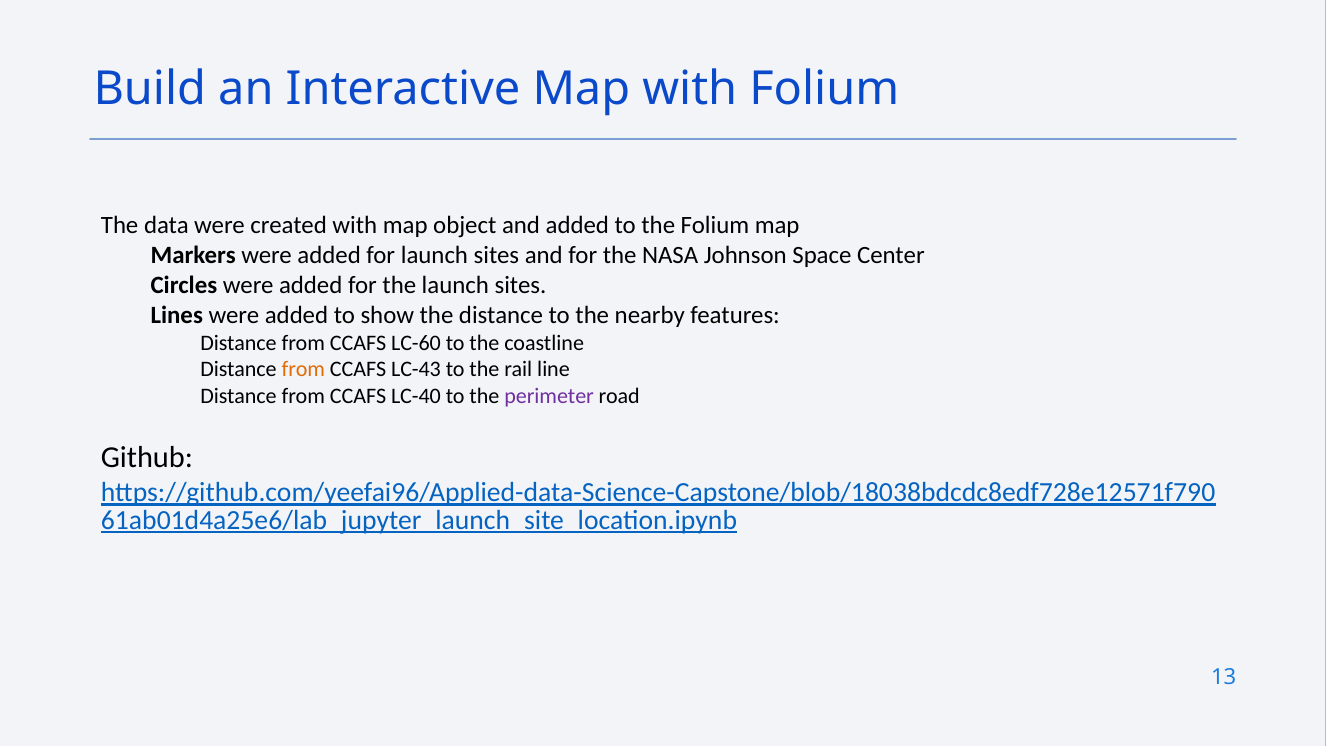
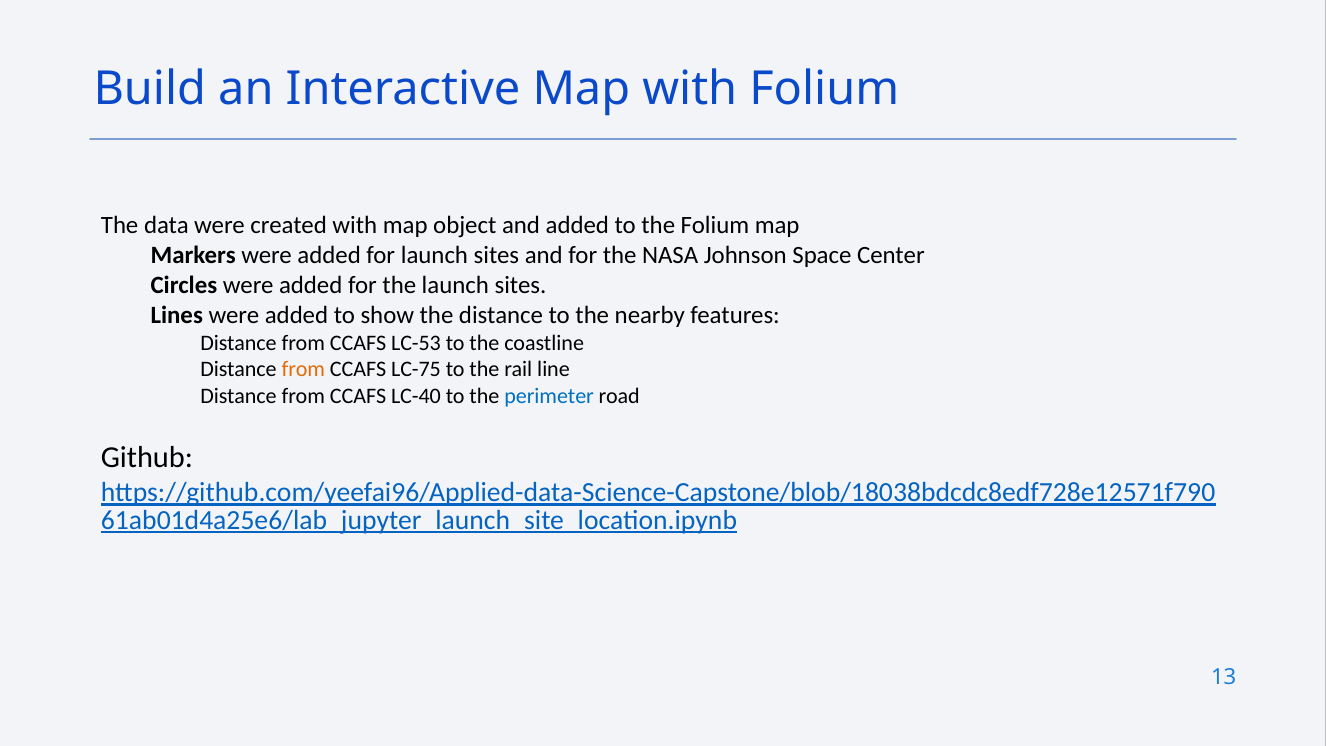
LC-60: LC-60 -> LC-53 (416, 343)
LC-43: LC-43 -> LC-75 (416, 369)
perimeter colour: purple -> blue (549, 396)
